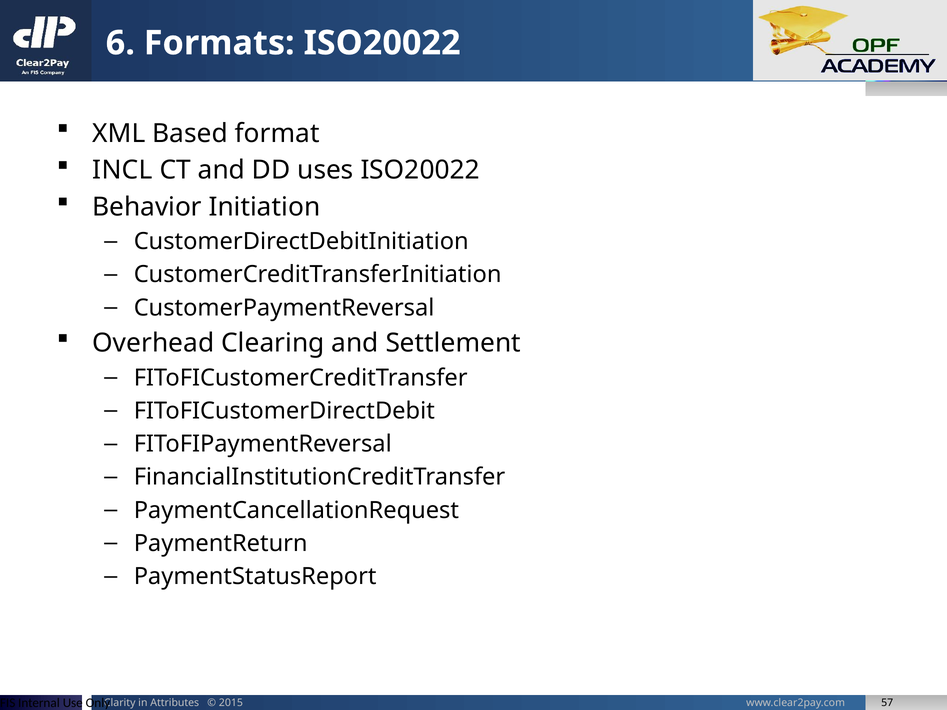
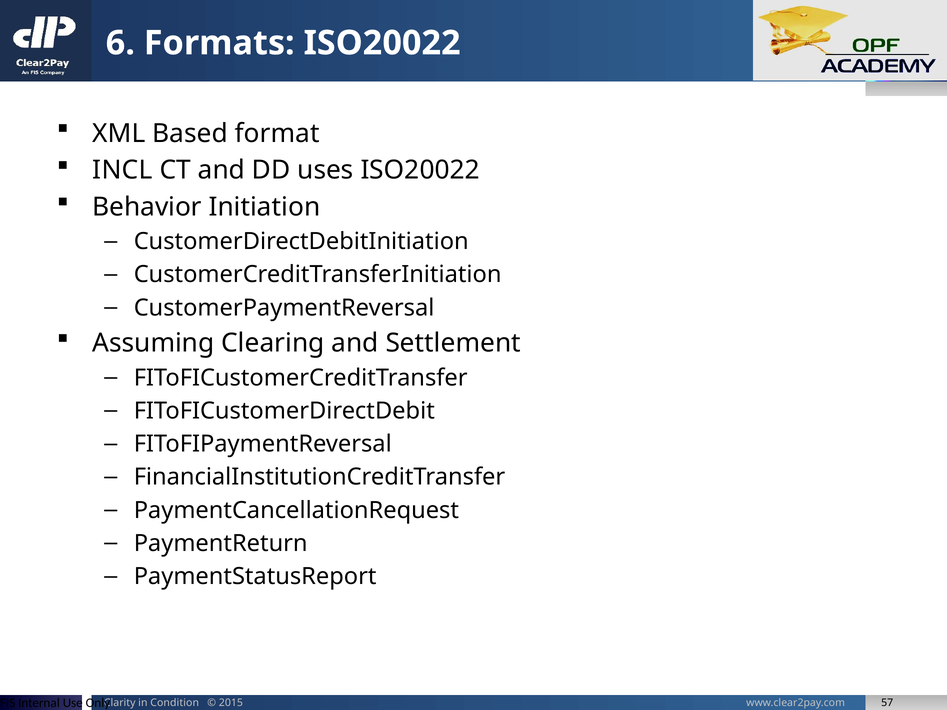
Overhead: Overhead -> Assuming (153, 343)
Attributes: Attributes -> Condition (175, 703)
